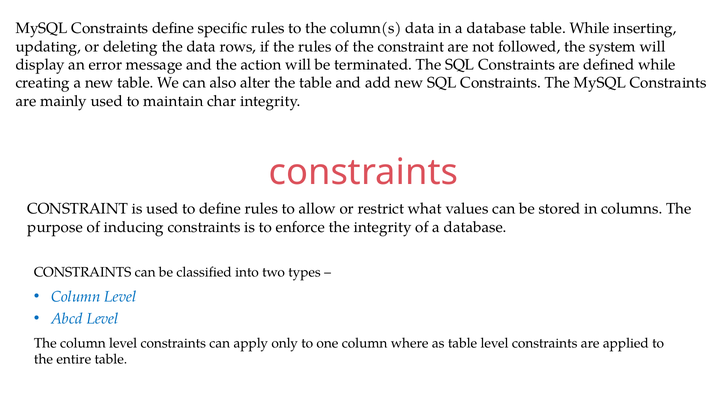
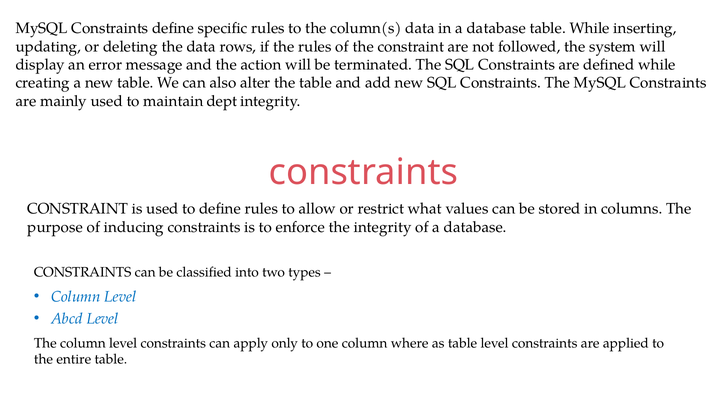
char: char -> dept (222, 101)
